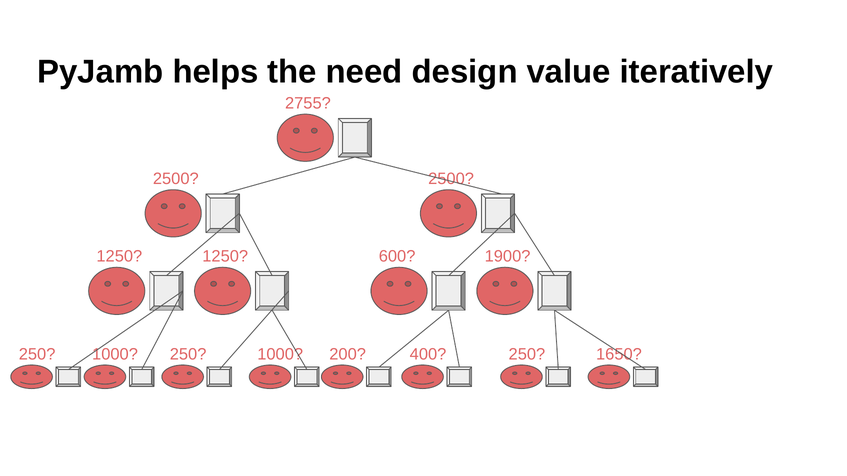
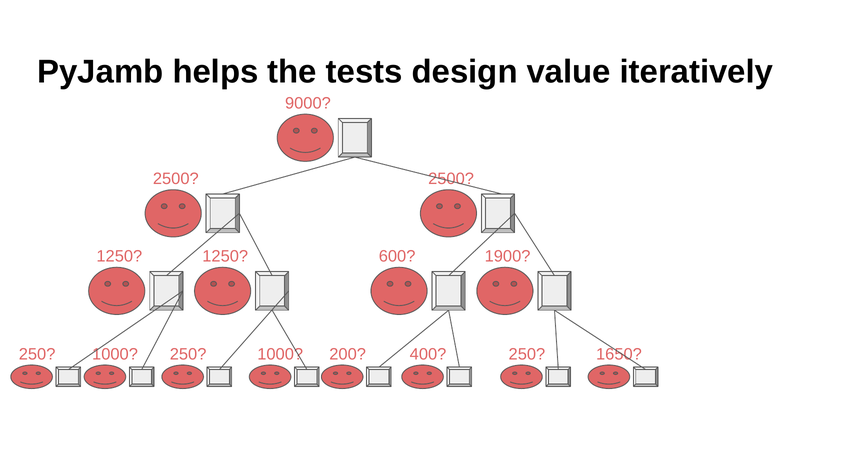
need: need -> tests (364, 72)
2755: 2755 -> 9000 (308, 103)
